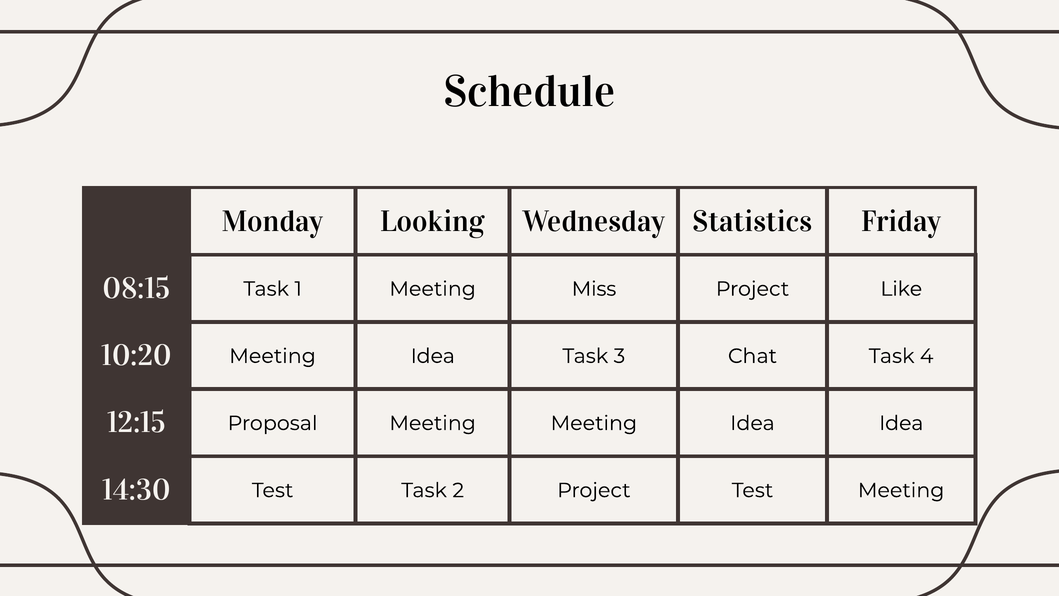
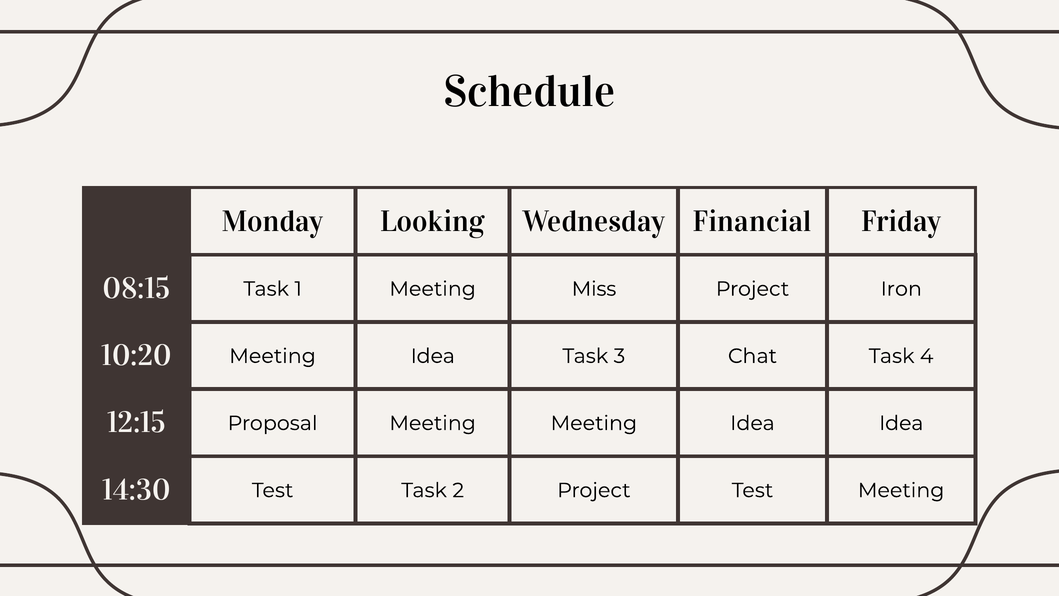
Statistics: Statistics -> Financial (752, 221)
Like: Like -> Iron (901, 289)
